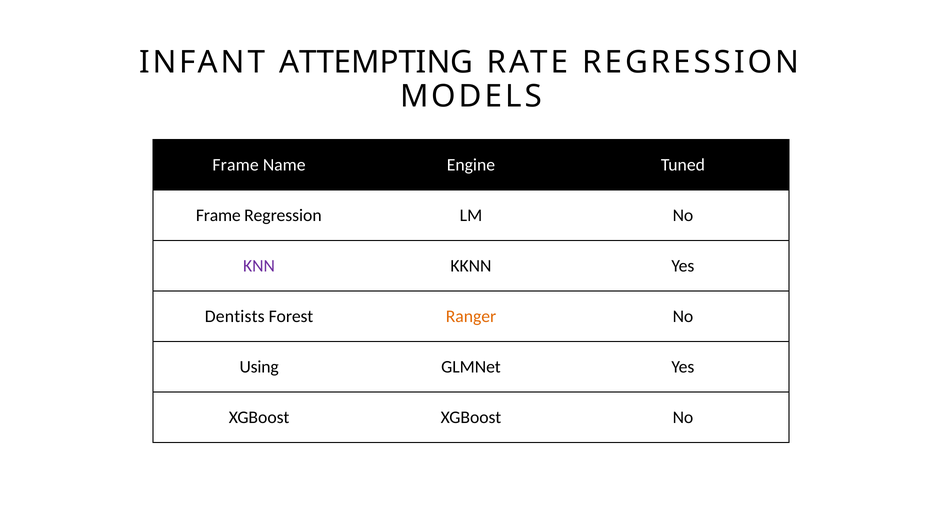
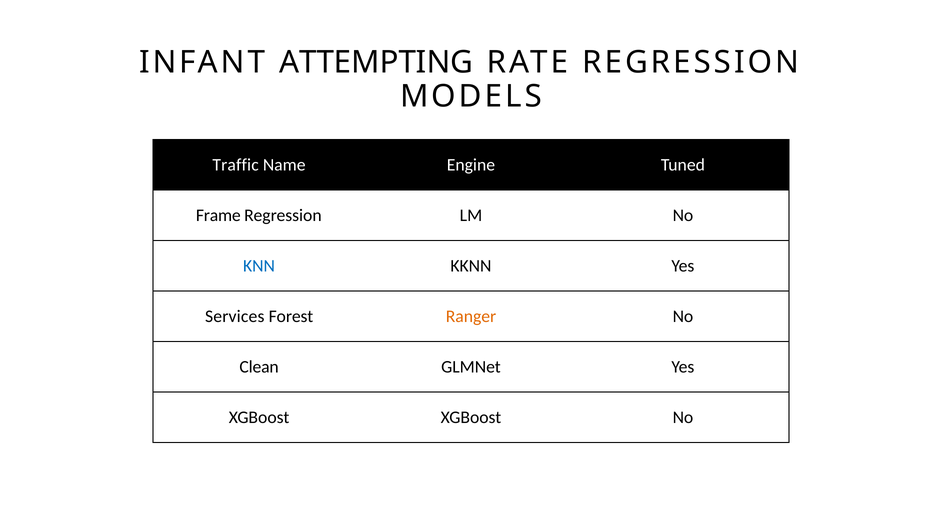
Frame: Frame -> Traffic (236, 165)
KNN colour: purple -> blue (259, 266)
Dentists: Dentists -> Services (235, 316)
Using: Using -> Clean (259, 367)
